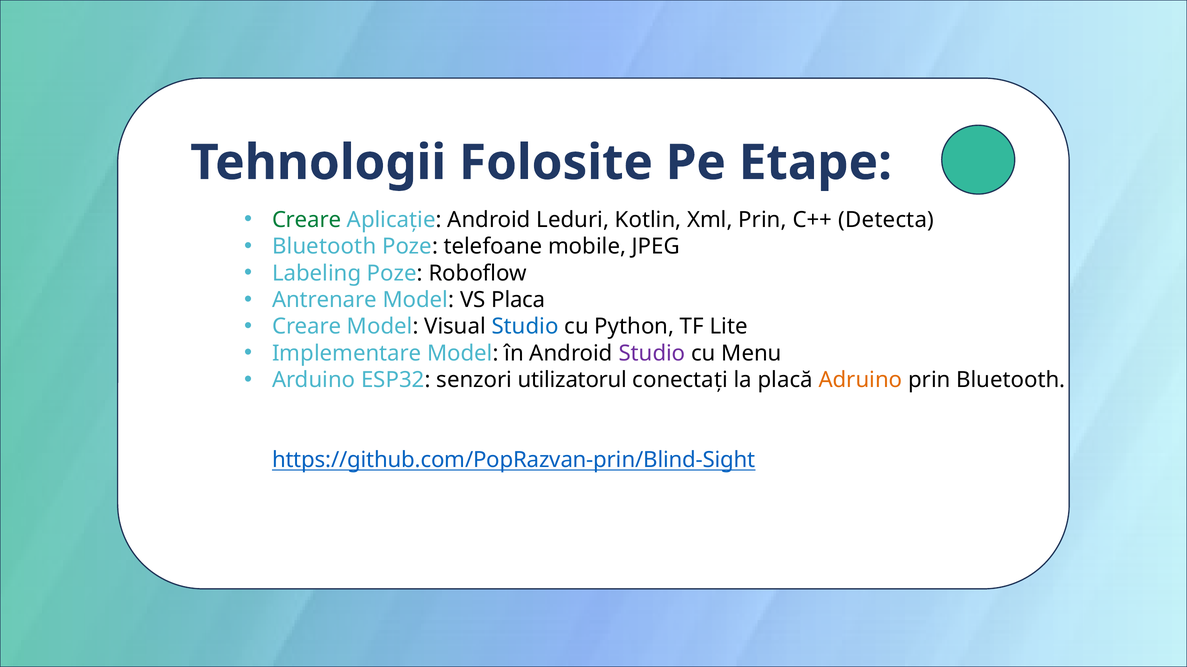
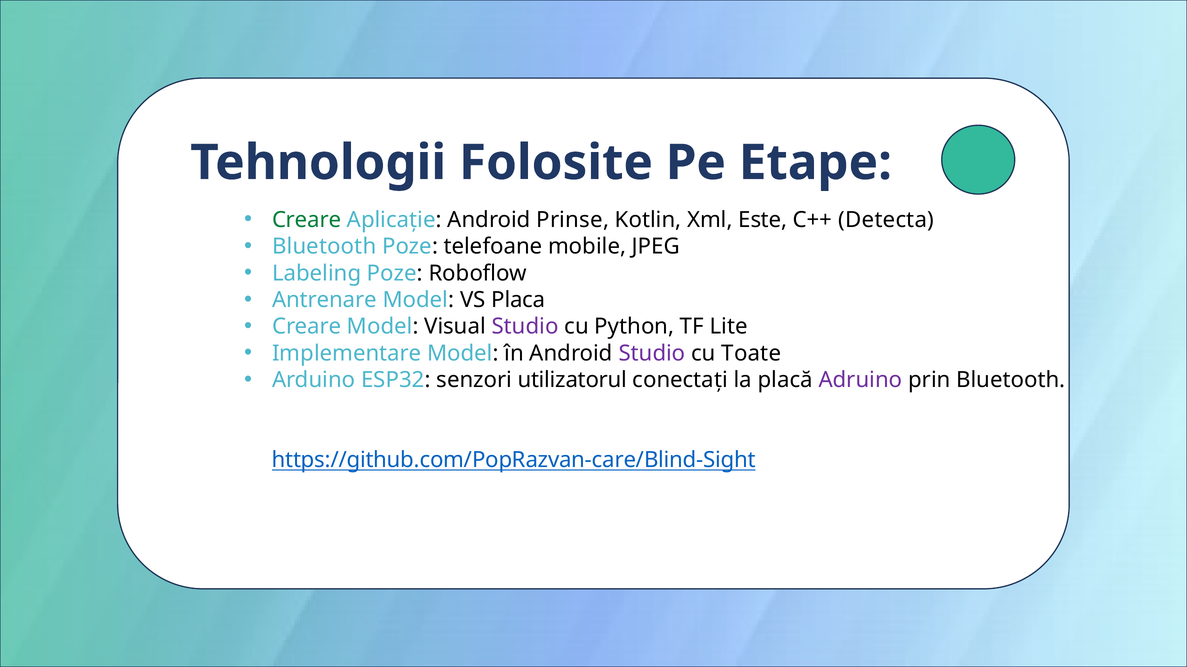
Leduri: Leduri -> Prinse (573, 220)
Xml Prin: Prin -> Este (763, 220)
Studio colour: blue -> purple (525, 327)
Menu: Menu -> Toate (751, 354)
Adruino colour: orange -> purple (860, 380)
https://github.com/PopRazvan-prin/Blind-Sight: https://github.com/PopRazvan-prin/Blind-Sight -> https://github.com/PopRazvan-care/Blind-Sight (514, 460)
